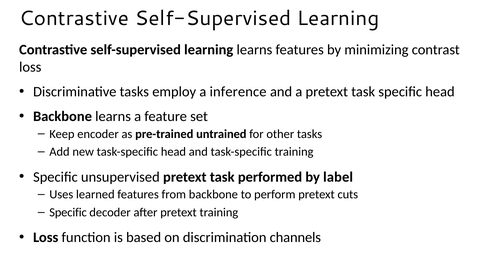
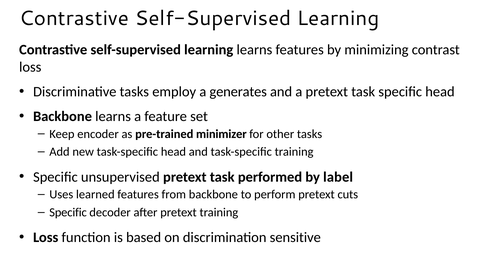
inference: inference -> generates (238, 92)
untrained: untrained -> minimizer (221, 134)
channels: channels -> sensitive (295, 238)
